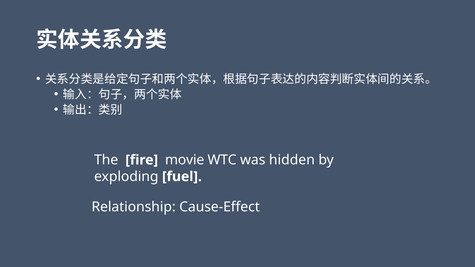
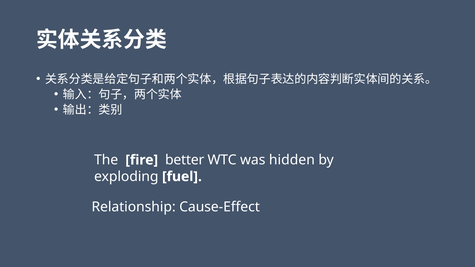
movie: movie -> better (185, 160)
